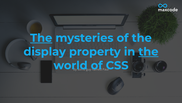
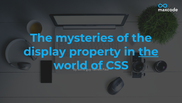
The underline: present -> none (41, 38)
